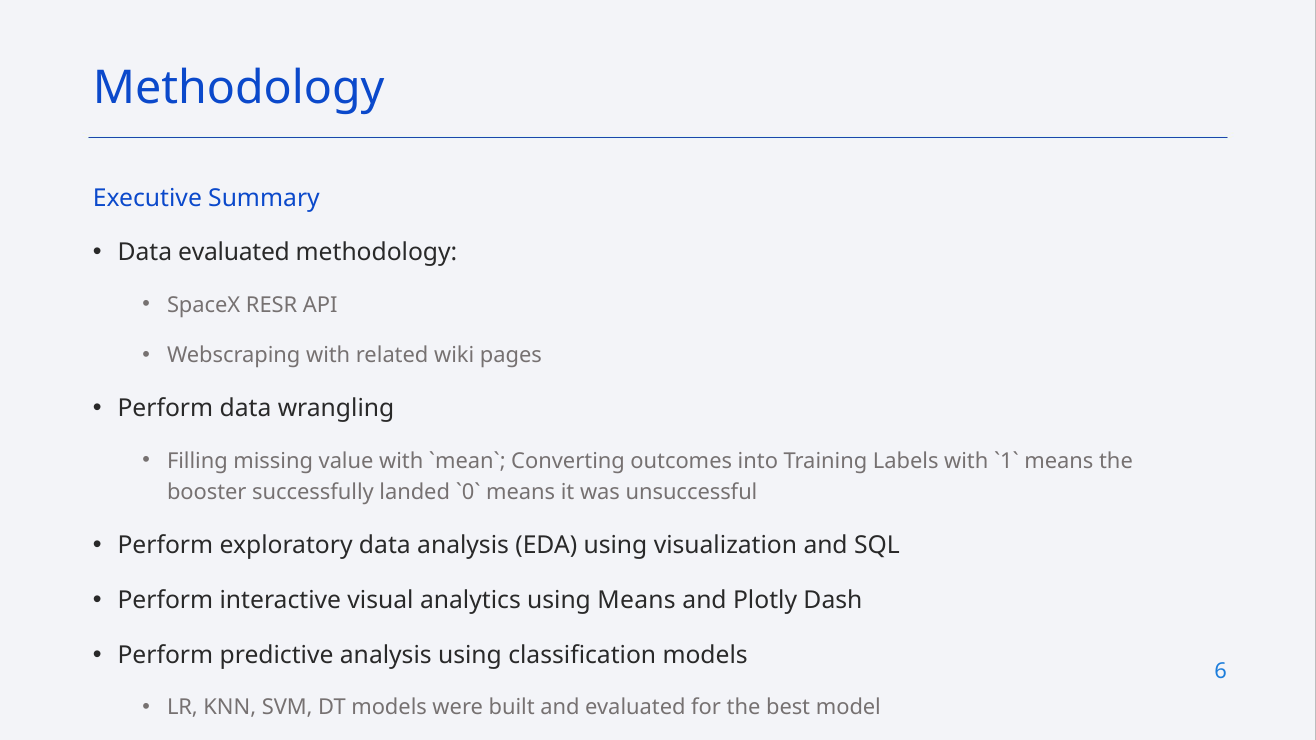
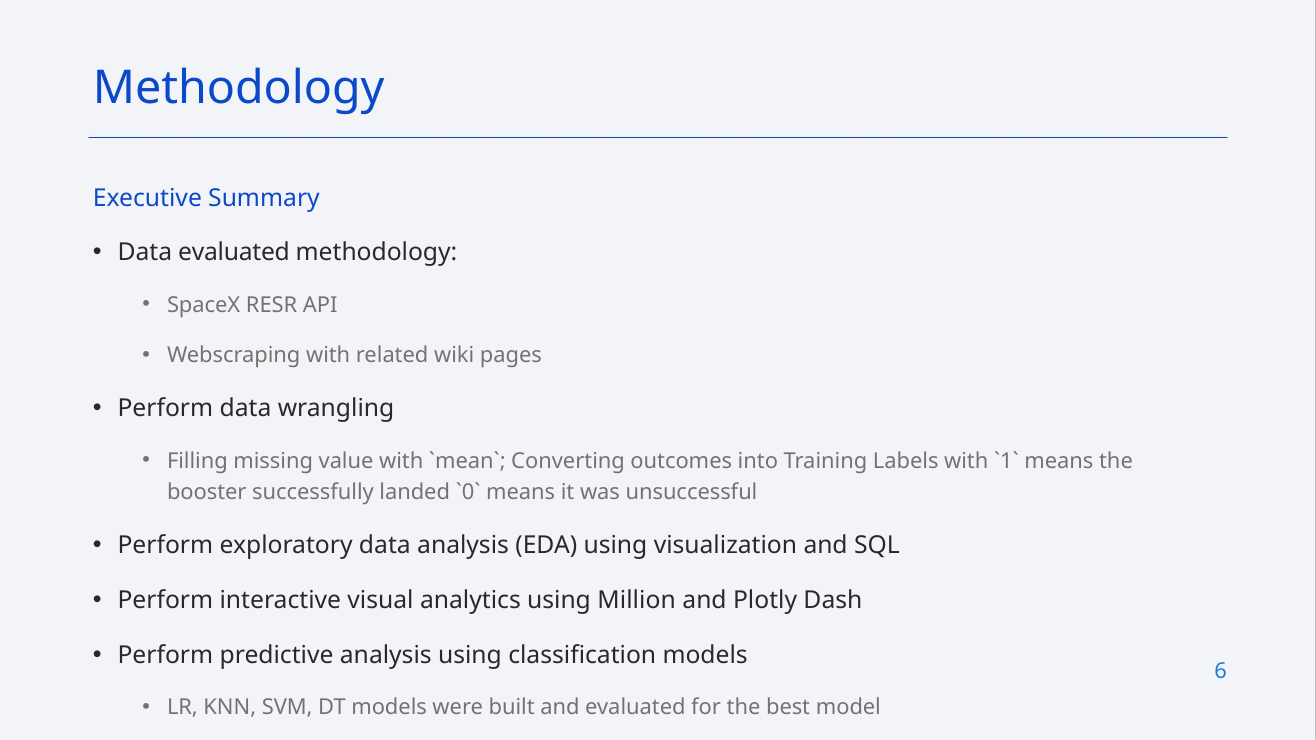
using Means: Means -> Million (637, 601)
